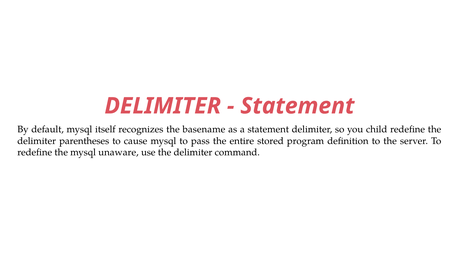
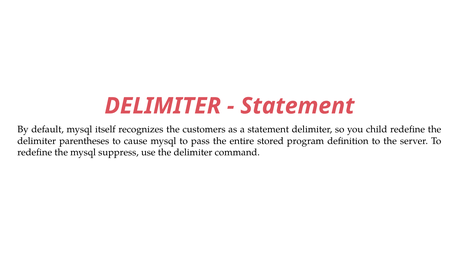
basename: basename -> customers (204, 130)
unaware: unaware -> suppress (118, 153)
